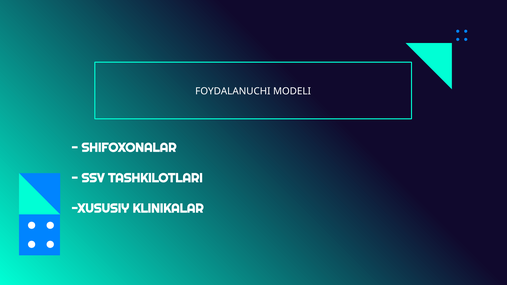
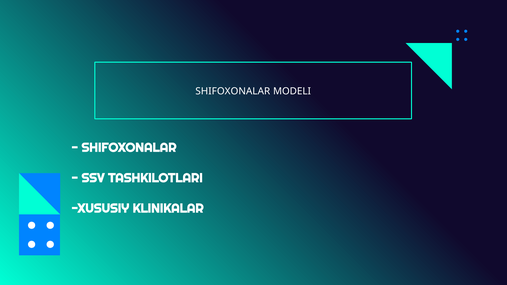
FOYDALANUCHI: FOYDALANUCHI -> SHIFOXONALAR (233, 91)
